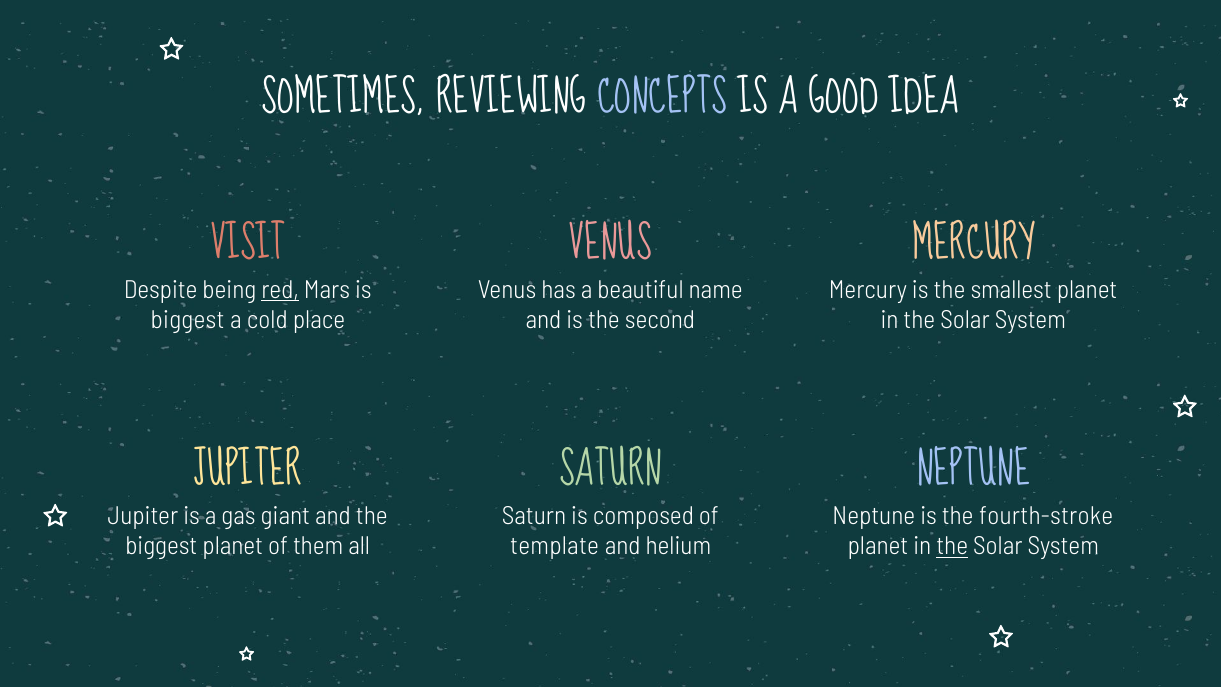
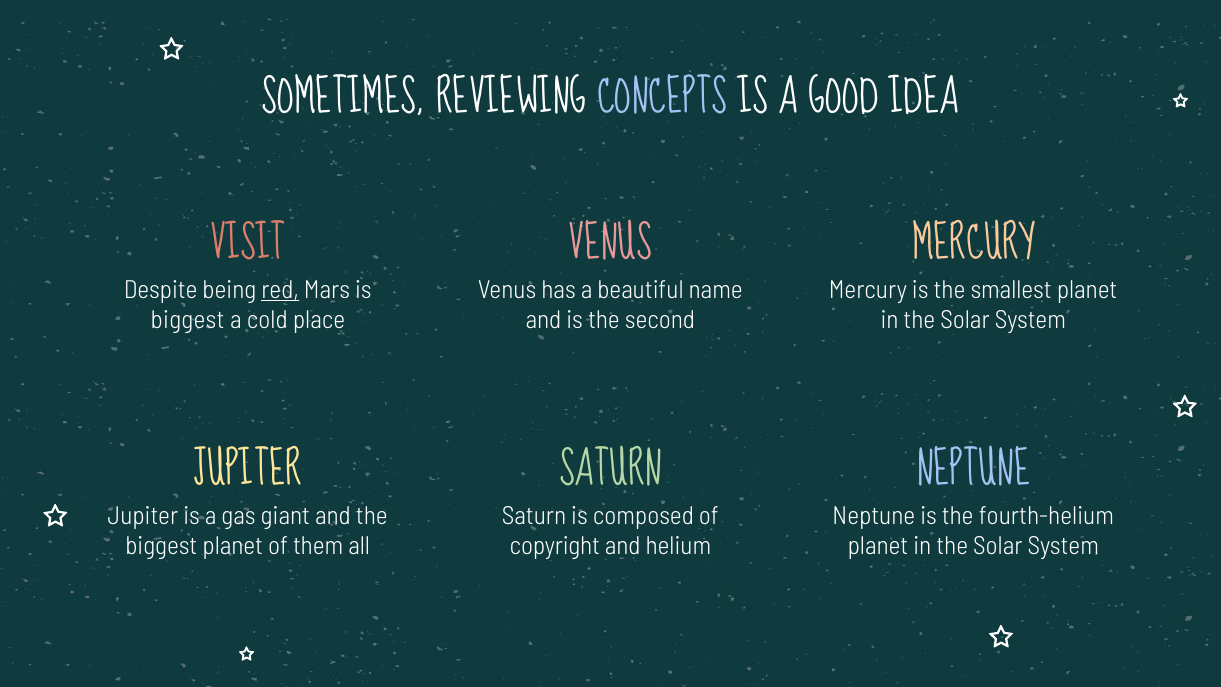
fourth-stroke: fourth-stroke -> fourth-helium (1046, 516)
template: template -> copyright (555, 546)
the underline: present -> none (952, 546)
